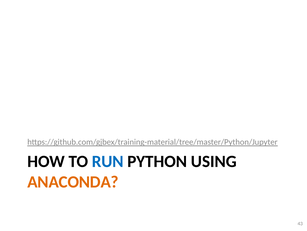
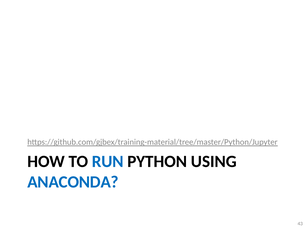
ANACONDA colour: orange -> blue (73, 181)
